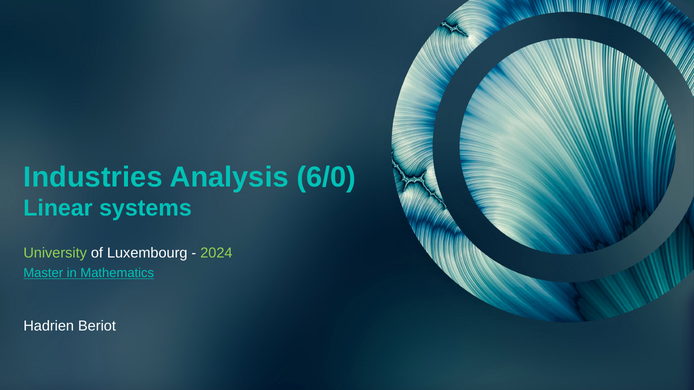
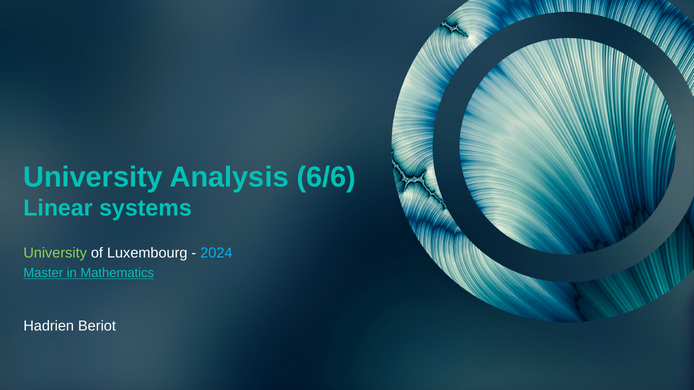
Industries: Industries -> University (93, 178)
6/0: 6/0 -> 6/6 (326, 178)
2024 colour: light green -> light blue (216, 253)
